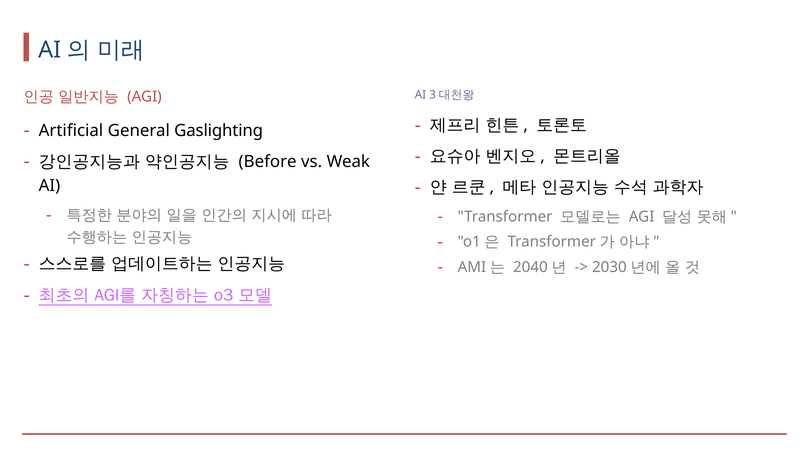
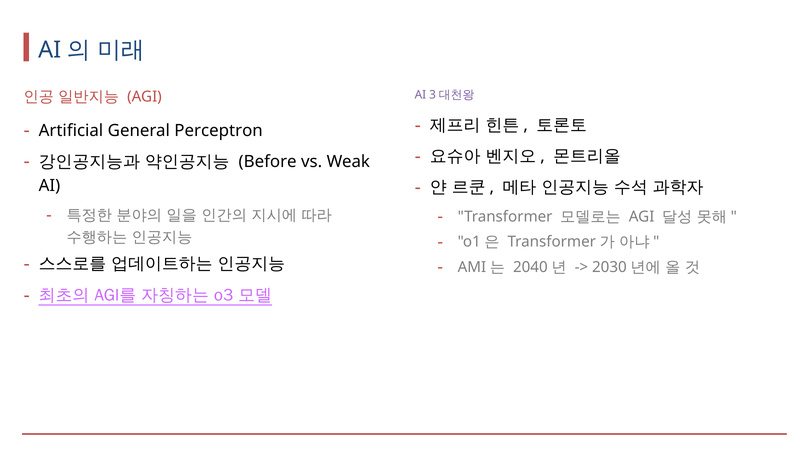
Gaslighting: Gaslighting -> Perceptron (219, 131)
